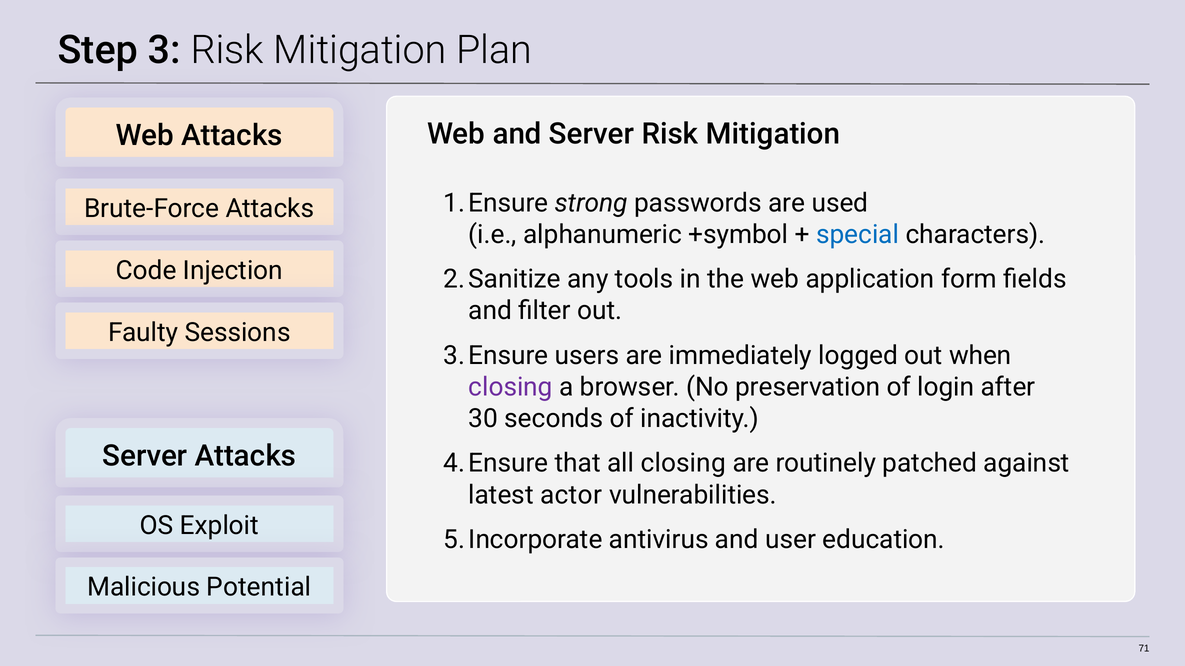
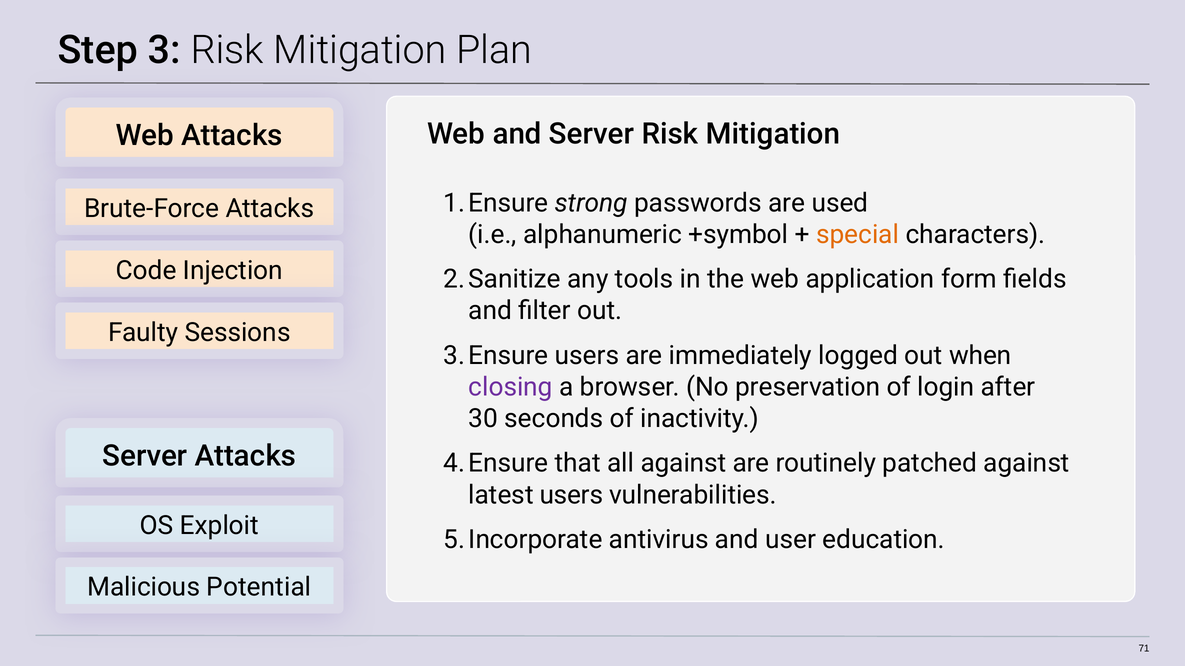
special colour: blue -> orange (858, 235)
all closing: closing -> against (683, 464)
latest actor: actor -> users (571, 495)
